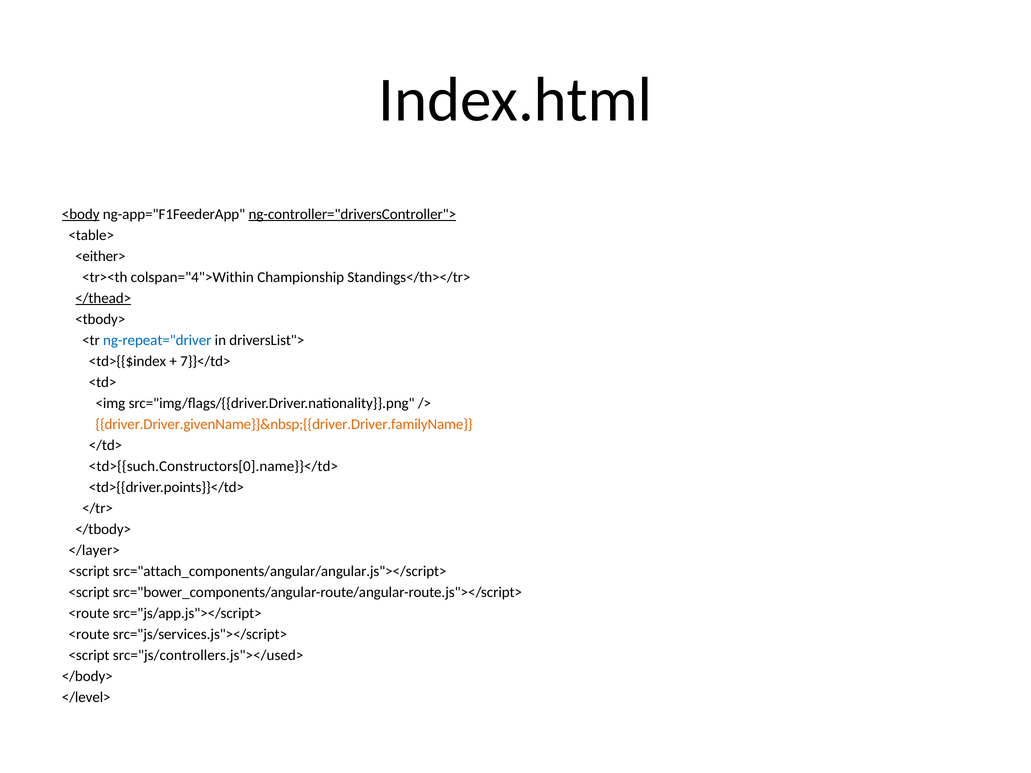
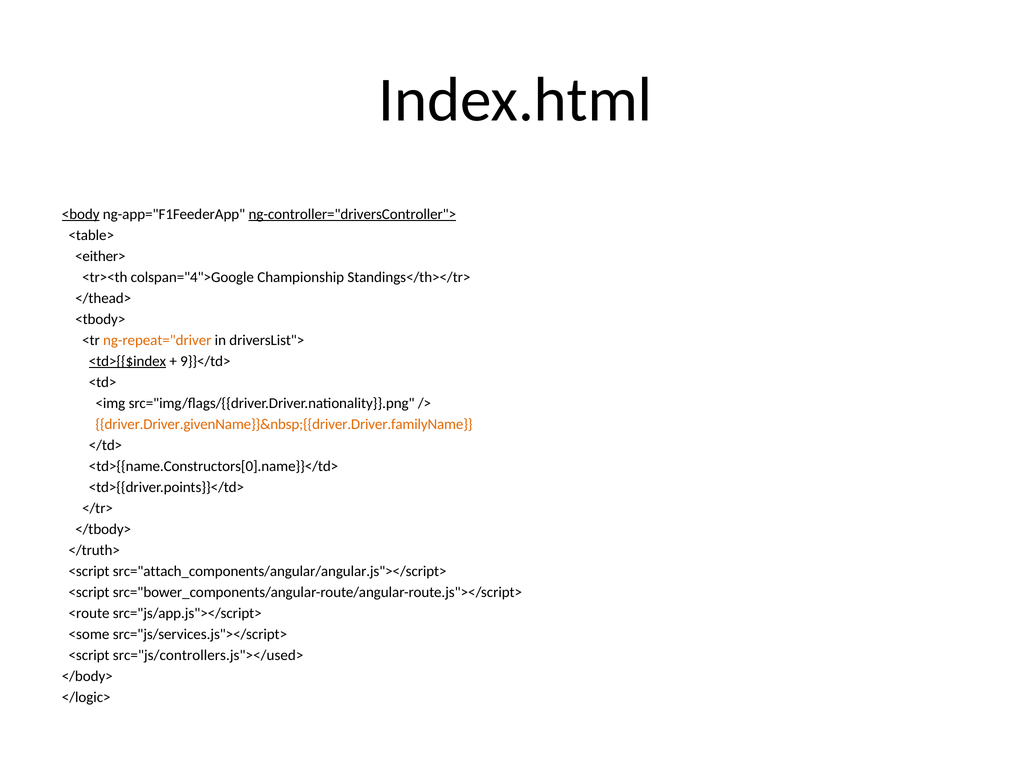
colspan="4">Within: colspan="4">Within -> colspan="4">Google (192, 277)
</thead> underline: present -> none (103, 298)
ng-repeat="driver colour: blue -> orange (157, 340)
<td>{{$index underline: none -> present (127, 361)
7}}</td>: 7}}</td> -> 9}}</td> (205, 361)
<td>{{such.Constructors[0].name}}</td>: <td>{{such.Constructors[0].name}}</td> -> <td>{{name.Constructors[0].name}}</td> (214, 466)
</layer>: </layer> -> </truth> (94, 551)
<route: <route -> <some (89, 635)
</level>: </level> -> </logic> (86, 698)
